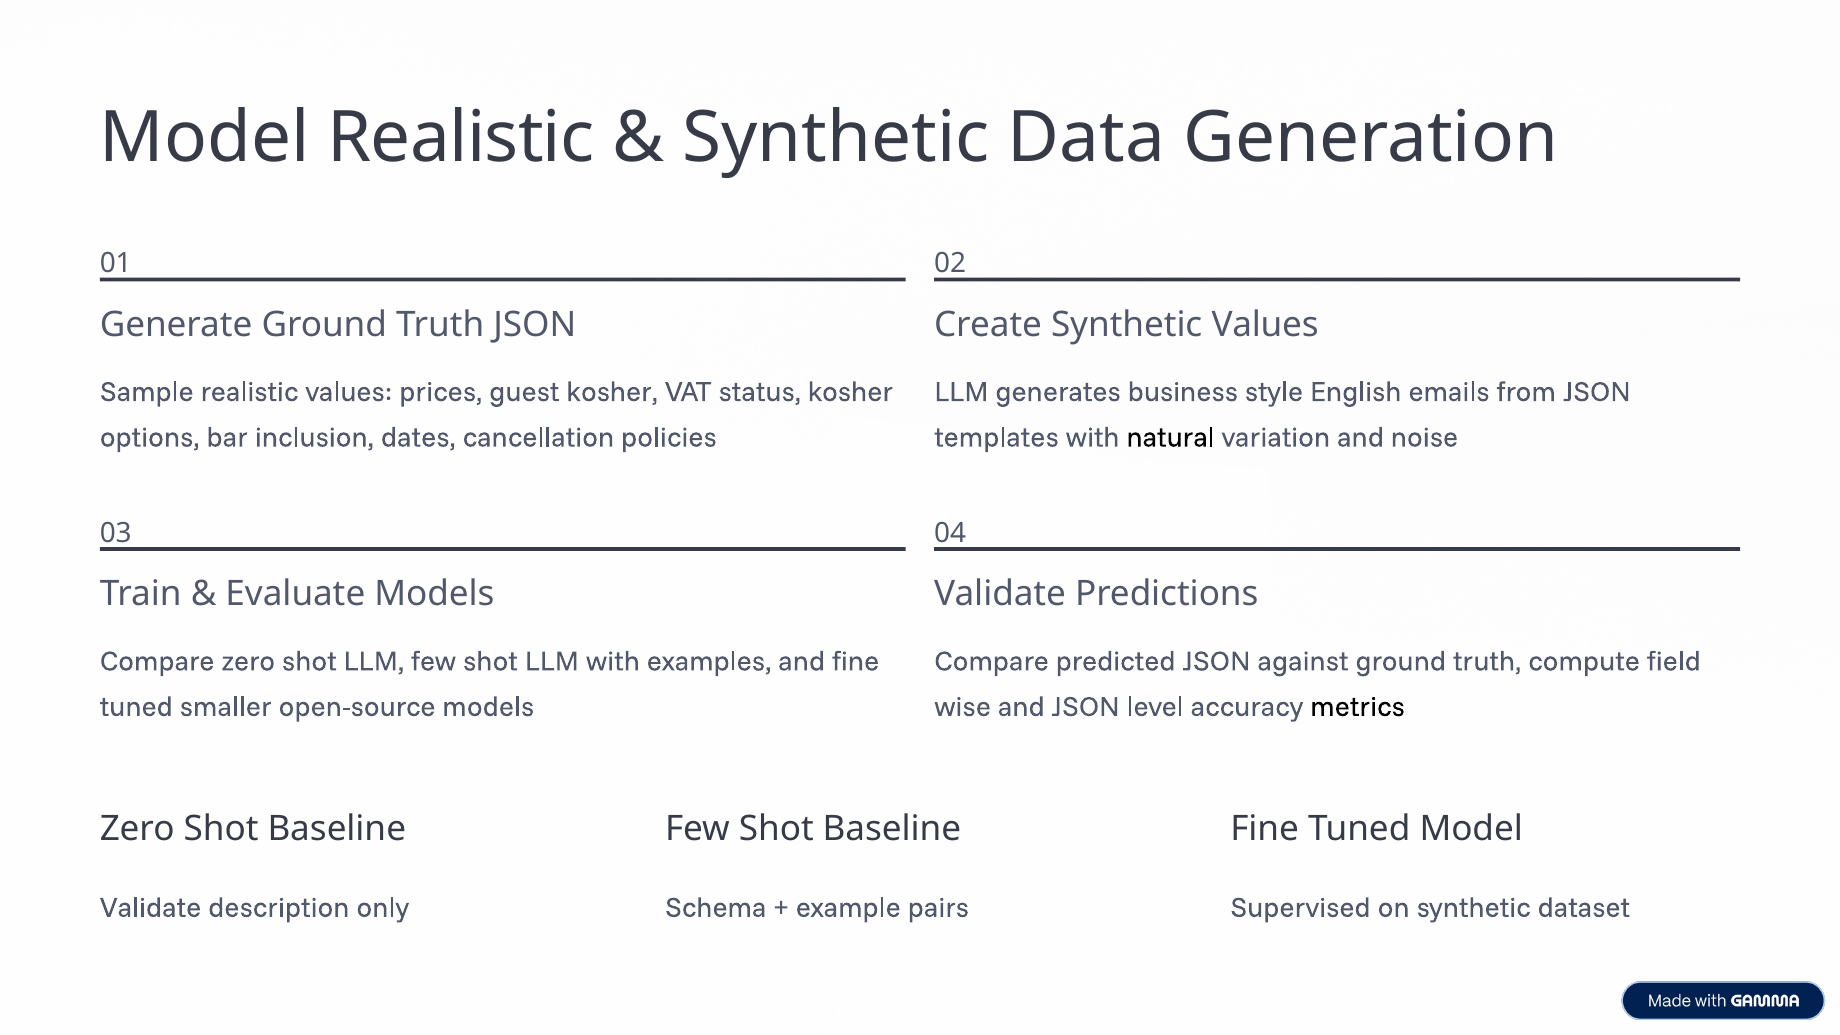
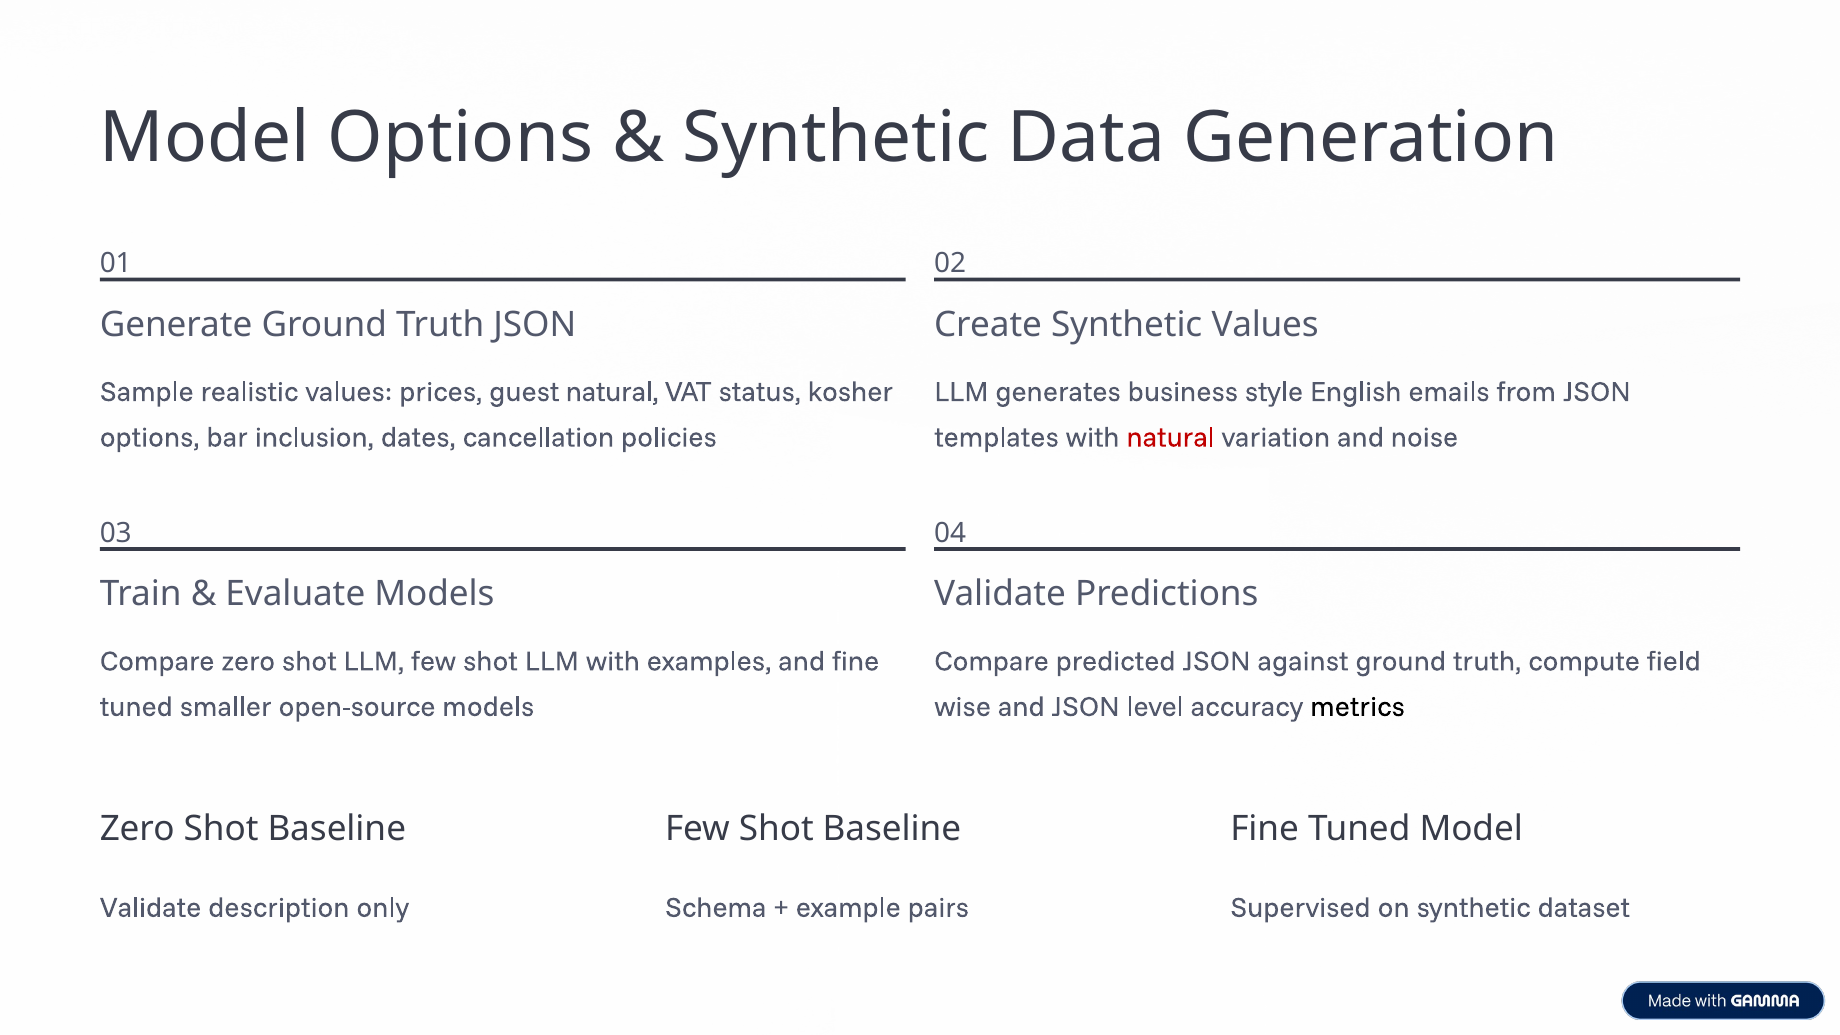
Model Realistic: Realistic -> Options (461, 138)
guest kosher: kosher -> natural (612, 392)
natural colour: black -> red (1171, 437)
